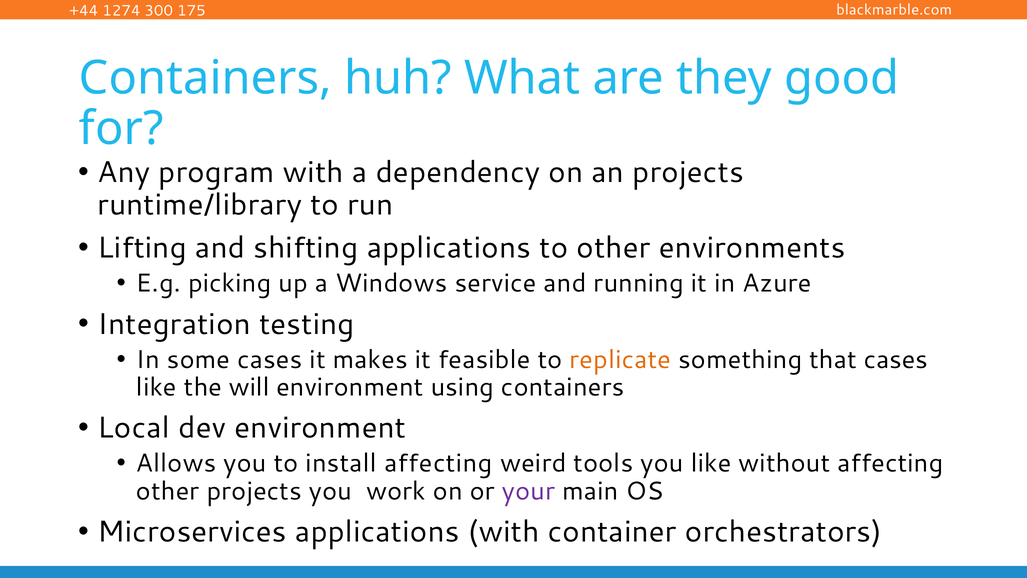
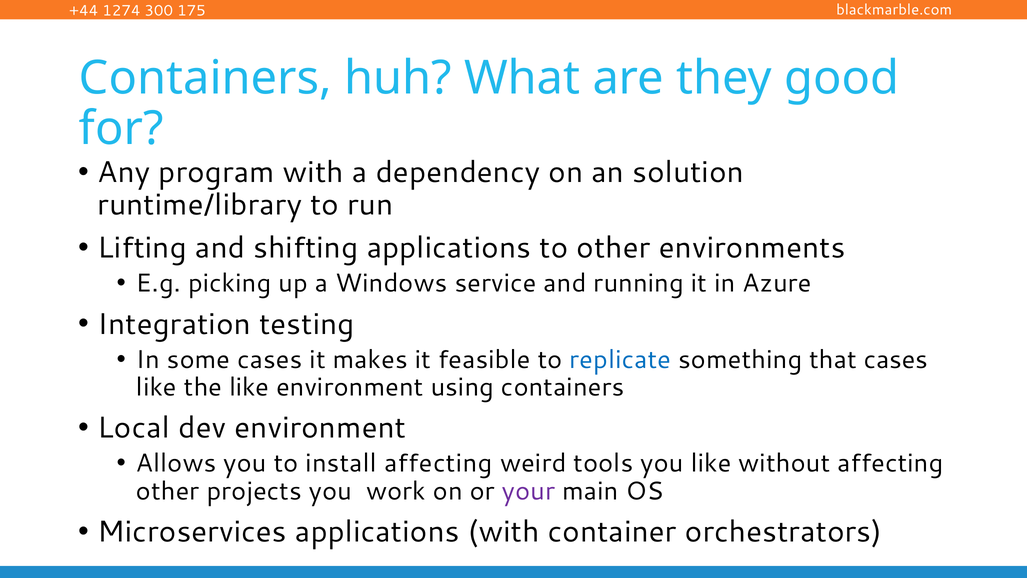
an projects: projects -> solution (688, 172)
replicate colour: orange -> blue (620, 359)
the will: will -> like (249, 387)
